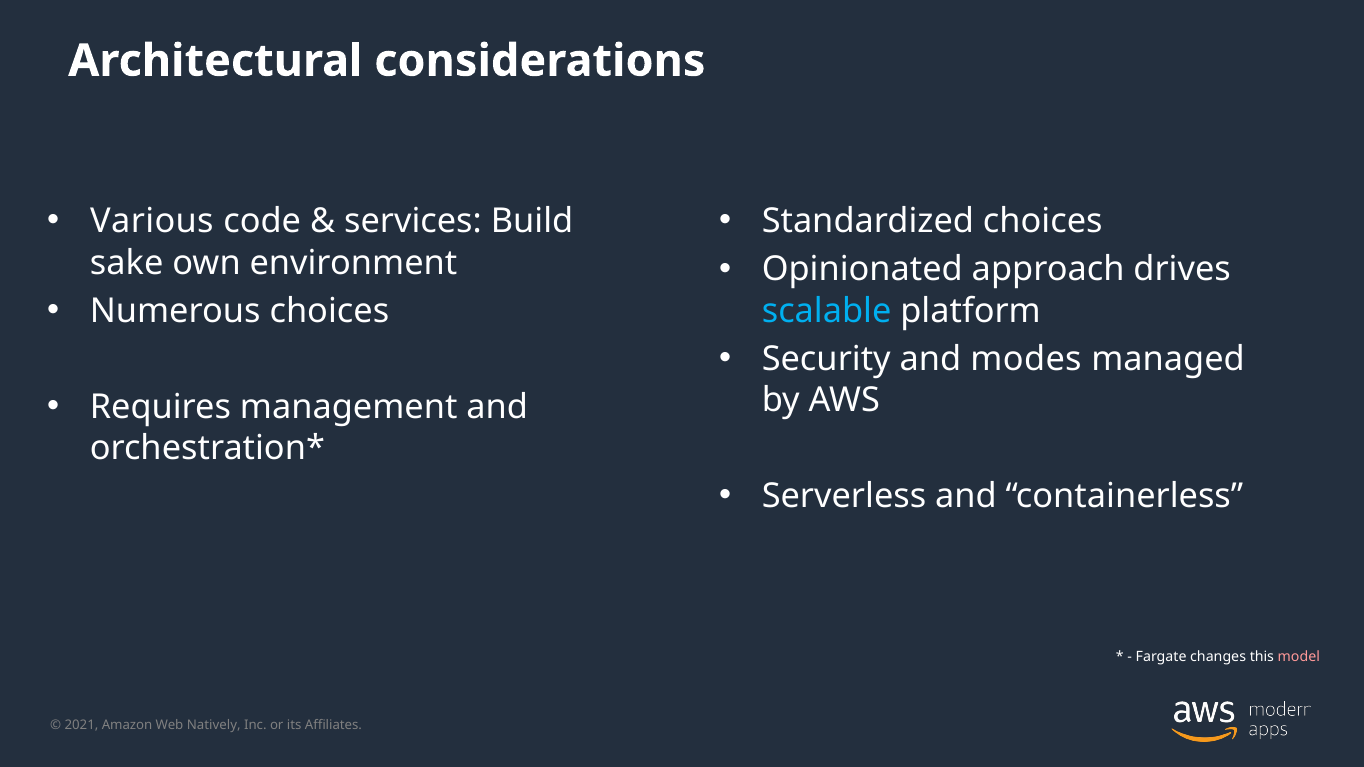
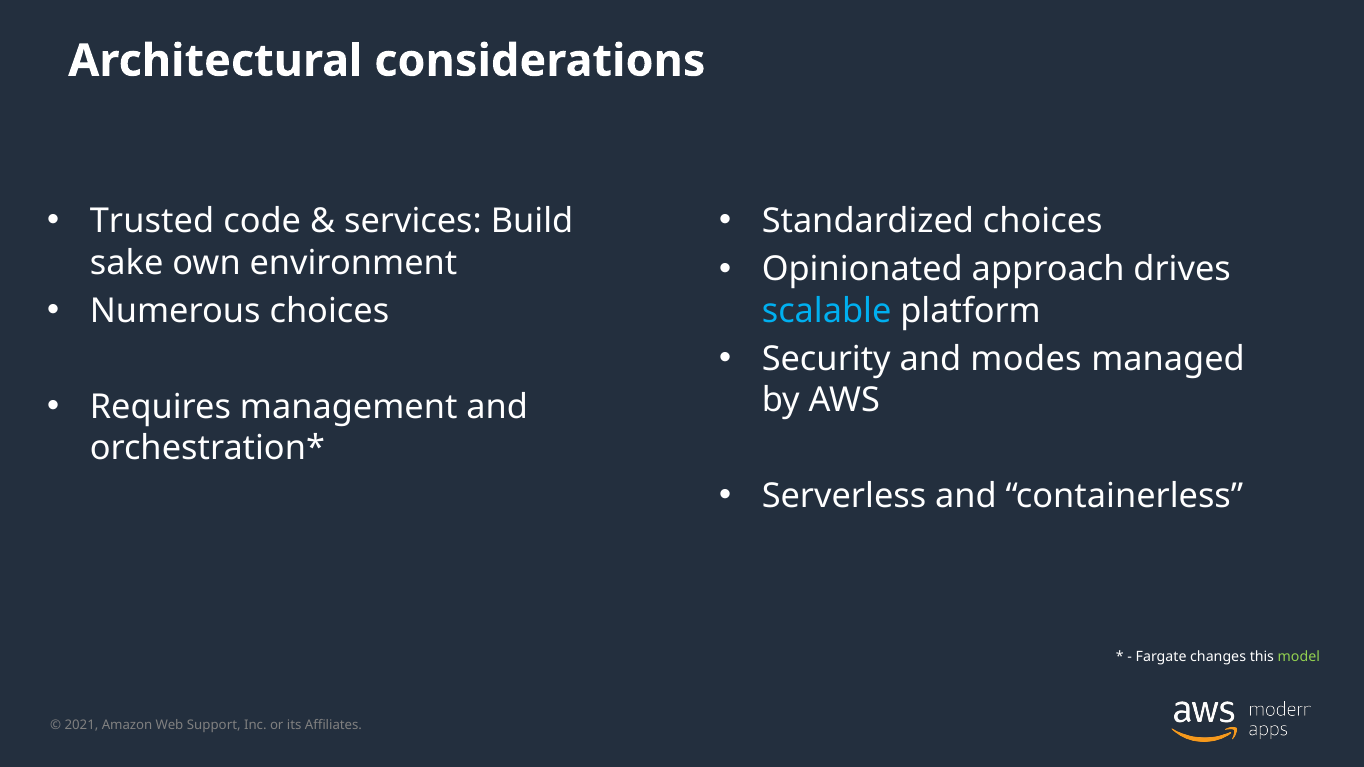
Various: Various -> Trusted (152, 222)
model colour: pink -> light green (1299, 657)
Natively: Natively -> Support (214, 725)
